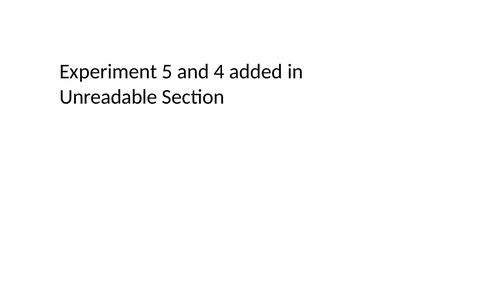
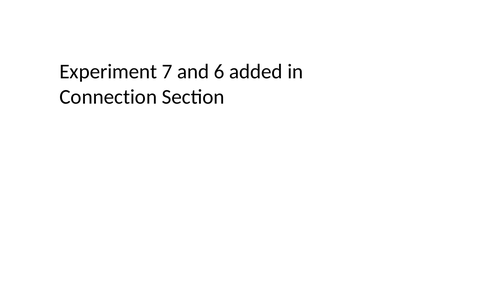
5: 5 -> 7 (167, 72)
4: 4 -> 6 (219, 72)
Unreadable: Unreadable -> Connection (108, 97)
